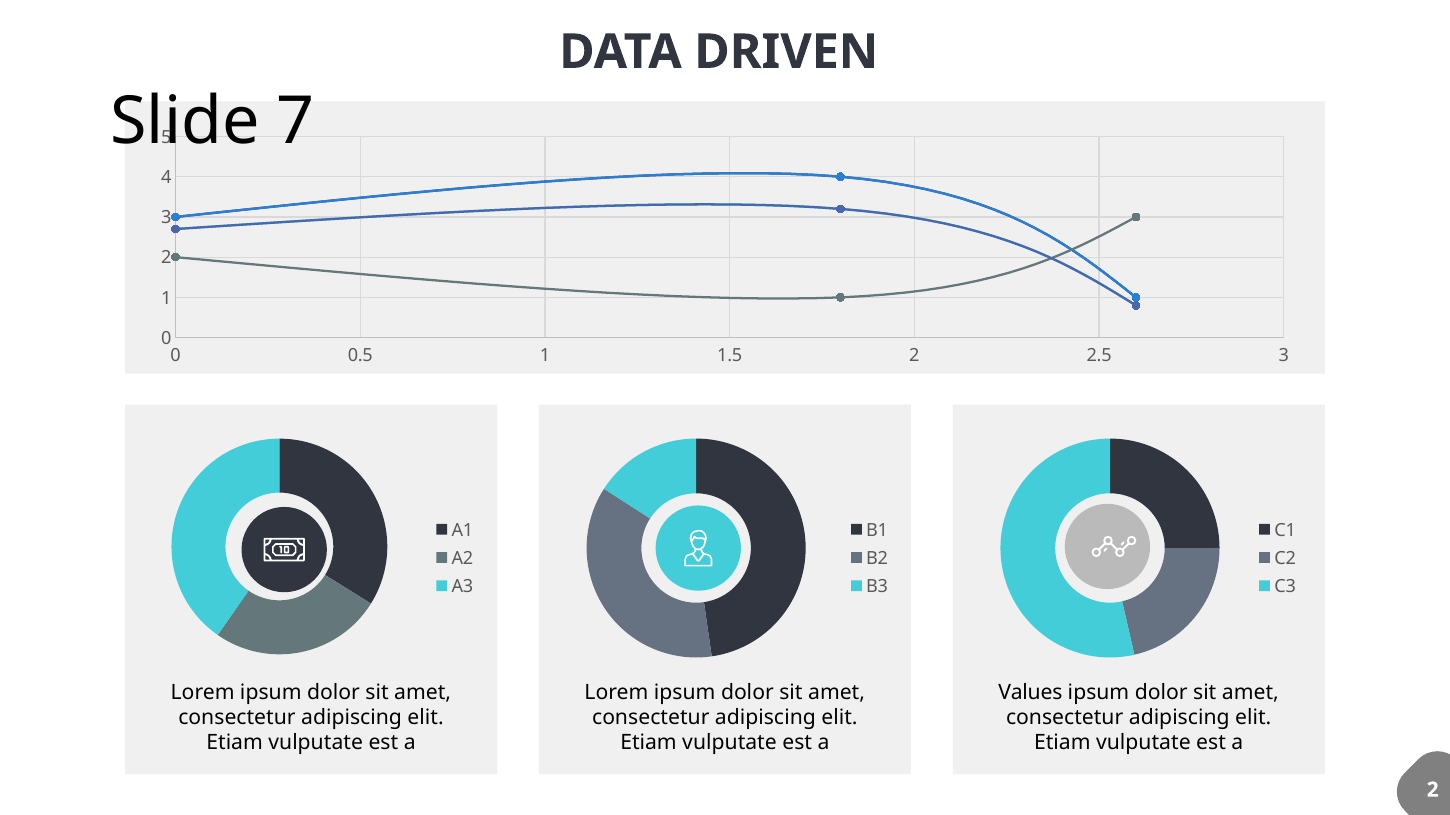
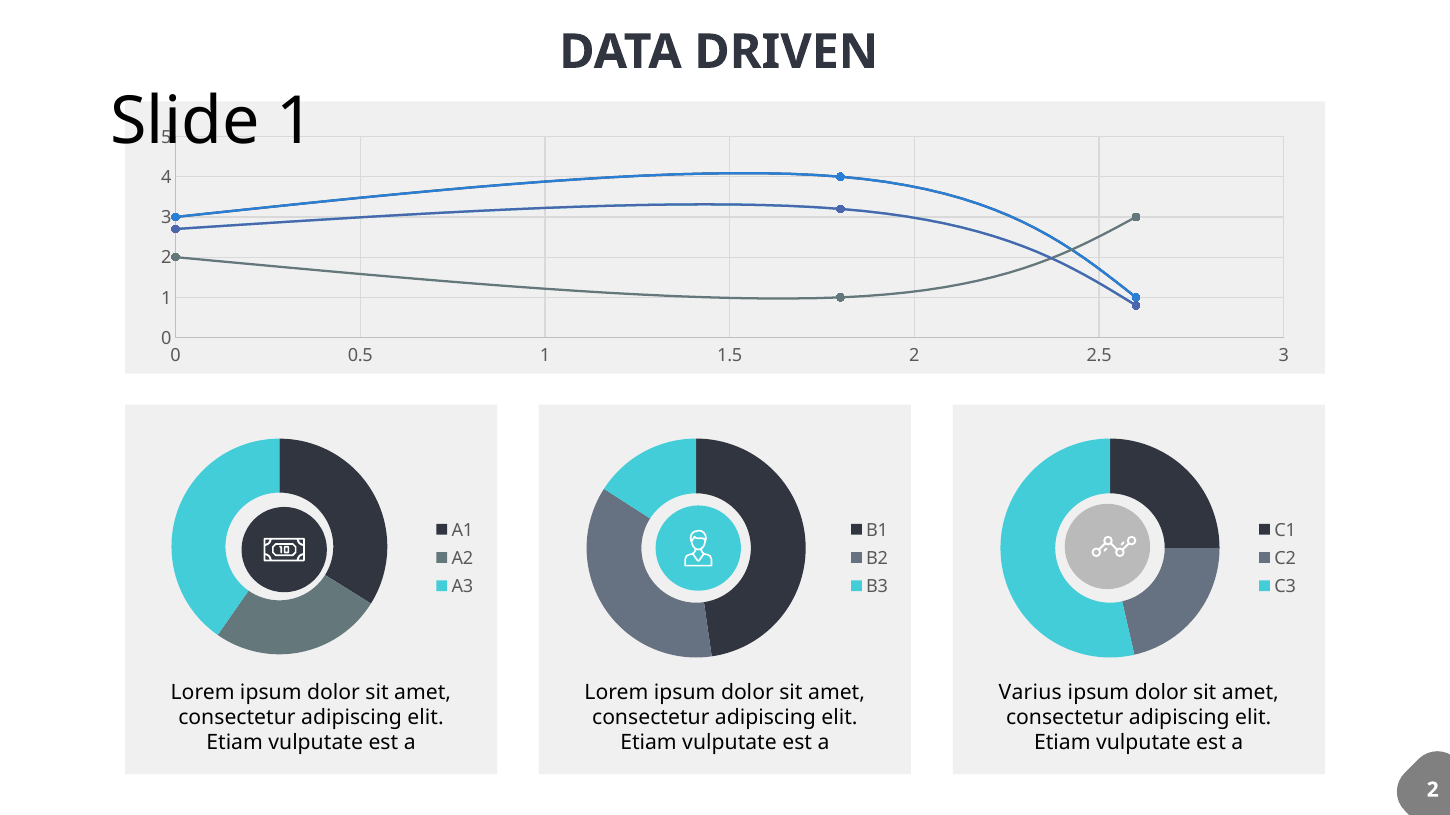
7: 7 -> 1 (296, 122)
Values: Values -> Varius (1030, 693)
